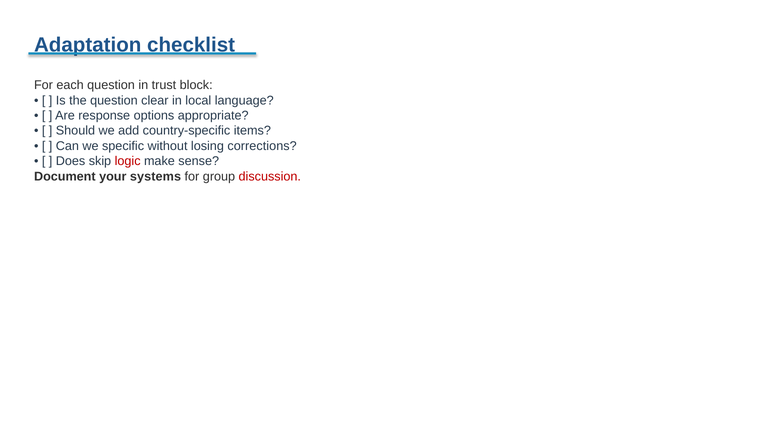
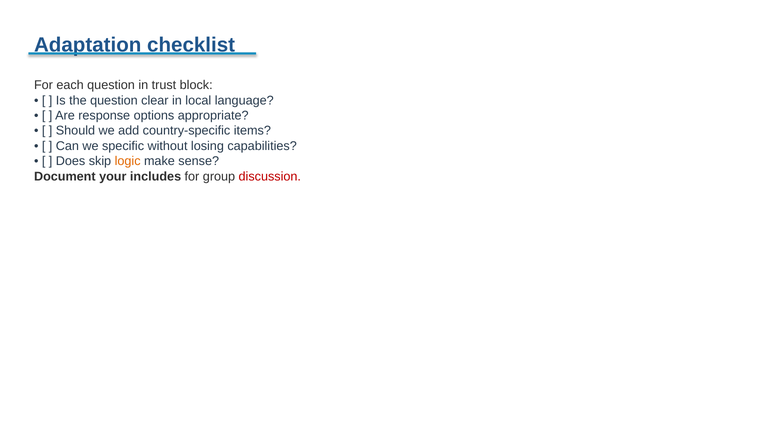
corrections: corrections -> capabilities (262, 146)
logic colour: red -> orange (128, 161)
systems: systems -> includes (156, 176)
